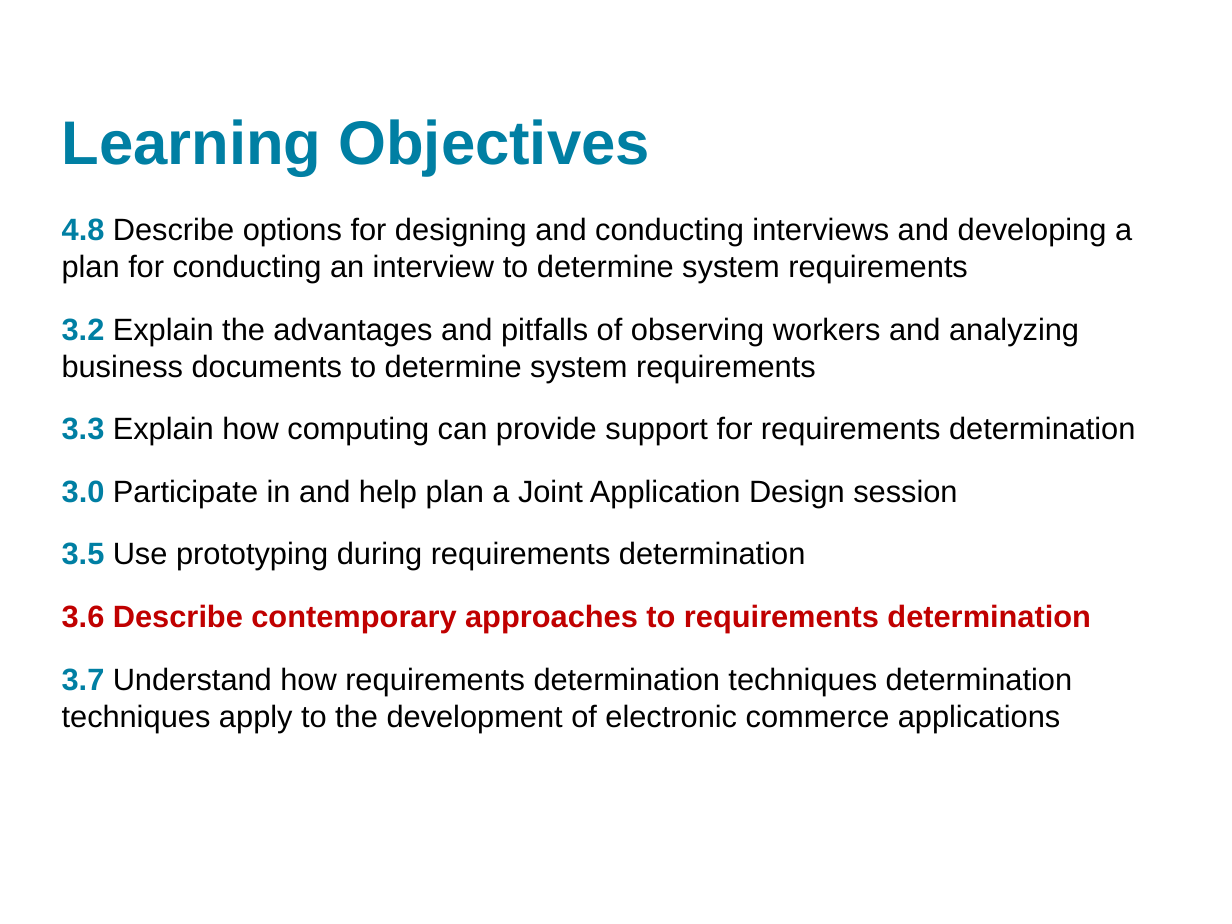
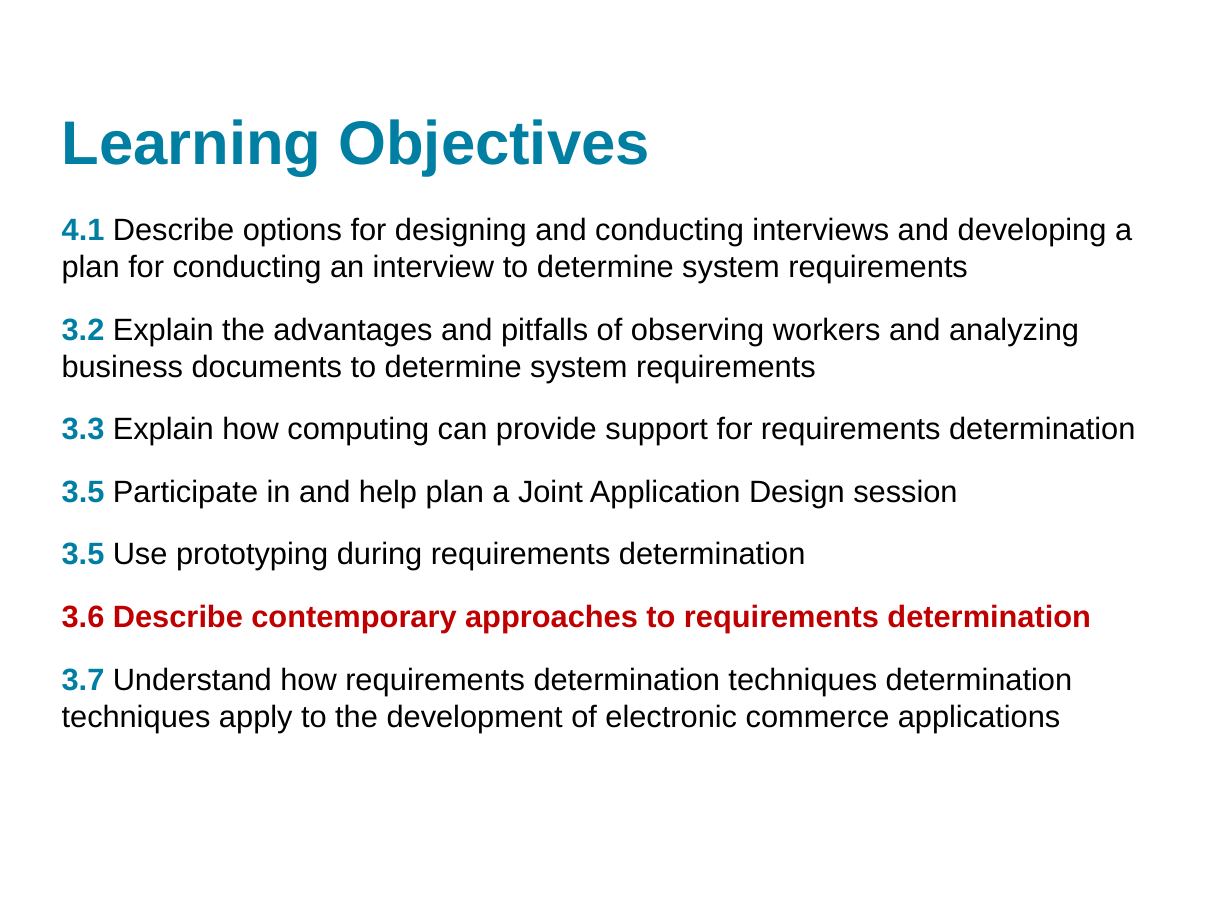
4.8: 4.8 -> 4.1 (83, 230)
3.0: 3.0 -> 3.5 (83, 492)
